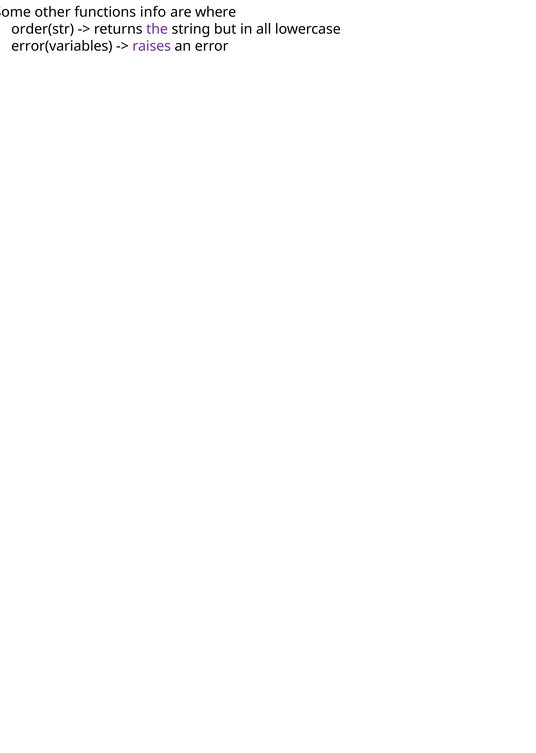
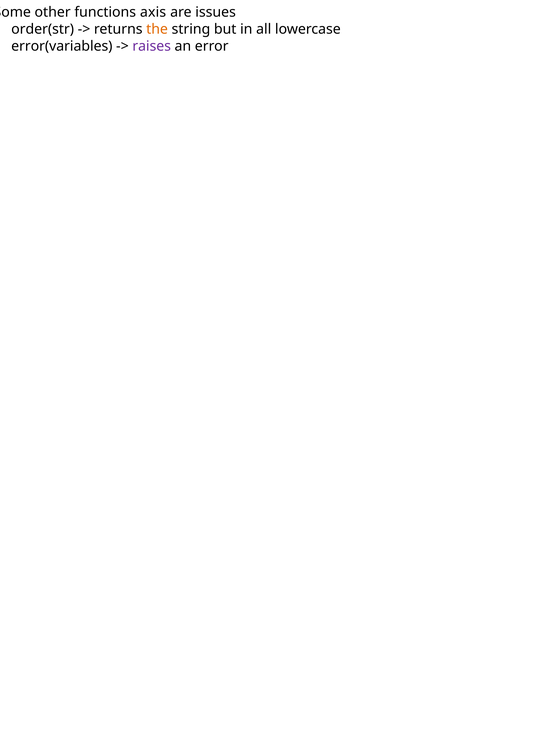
info: info -> axis (153, 12)
where: where -> issues (216, 12)
the colour: purple -> orange (157, 29)
